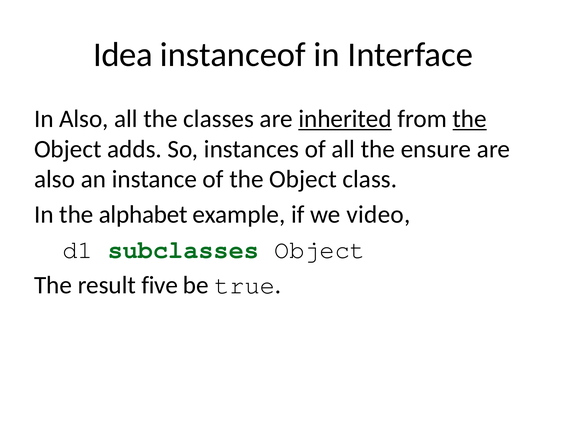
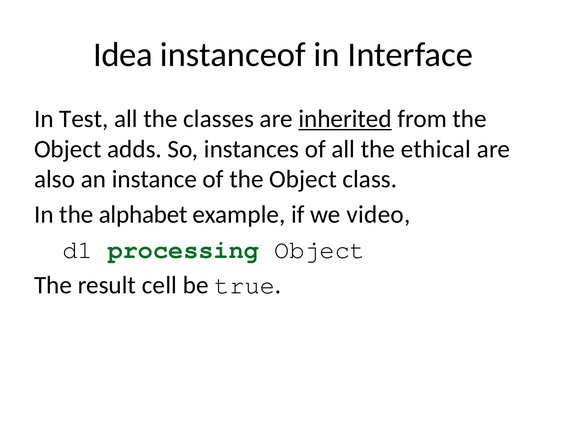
In Also: Also -> Test (84, 119)
the underline: present -> none (470, 119)
ensure: ensure -> ethical (436, 149)
subclasses: subclasses -> processing (183, 250)
five: five -> cell (159, 285)
